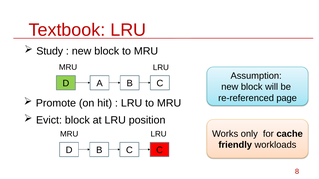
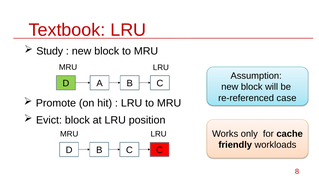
page: page -> case (287, 98)
